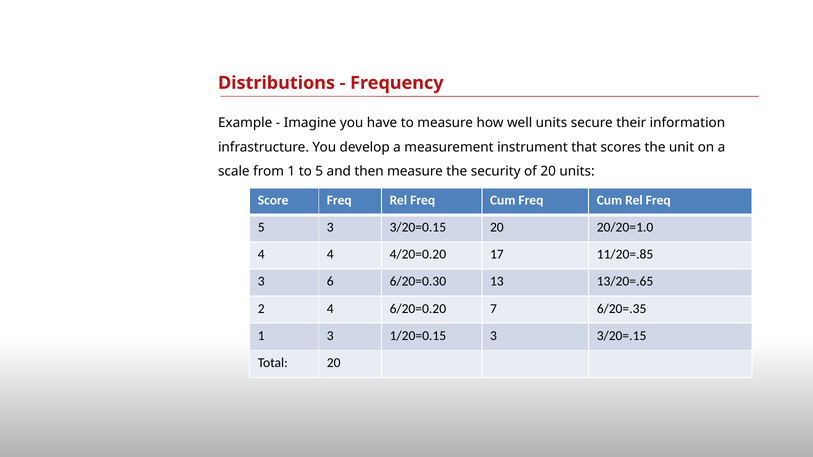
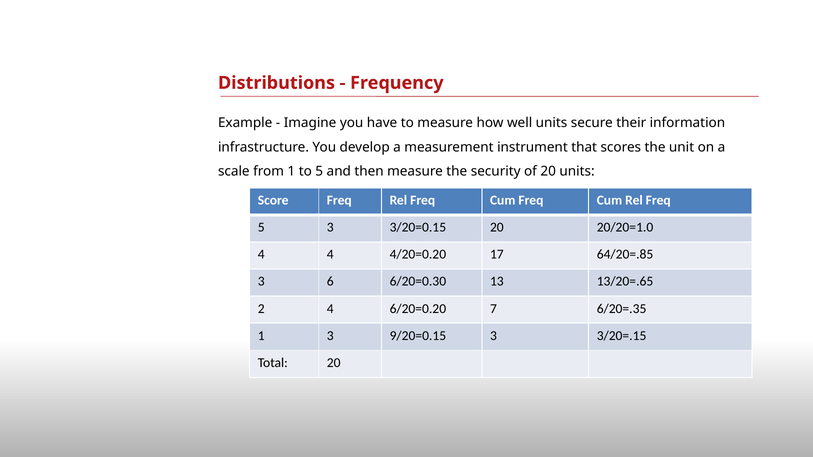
11/20=.85: 11/20=.85 -> 64/20=.85 (625, 255)
1/20=0.15: 1/20=0.15 -> 9/20=0.15 (418, 336)
